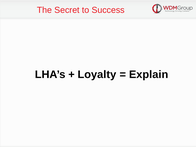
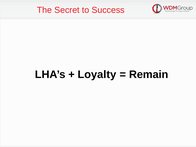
Explain: Explain -> Remain (149, 74)
